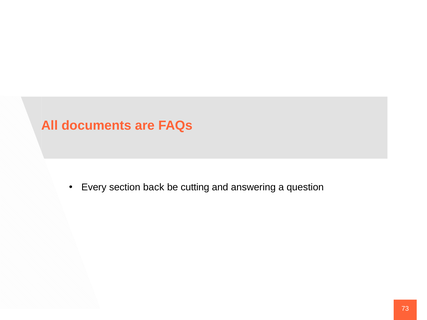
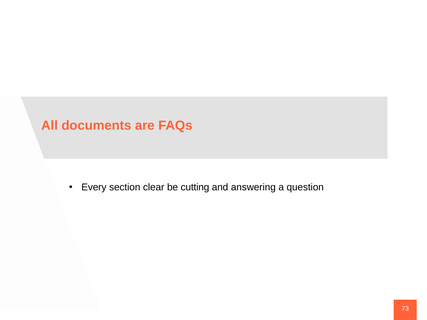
back: back -> clear (154, 188)
